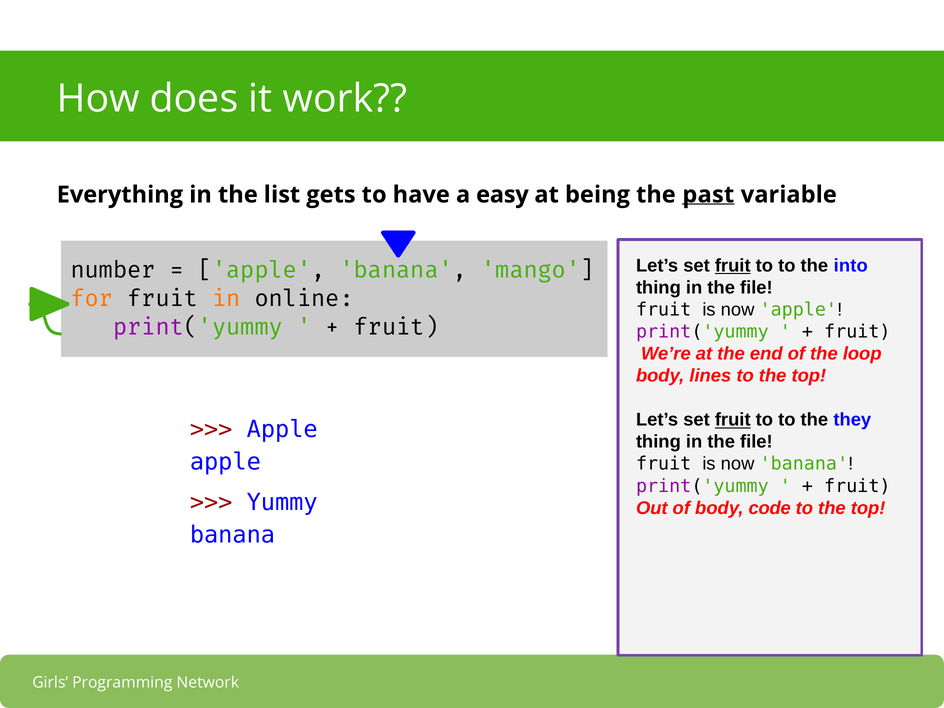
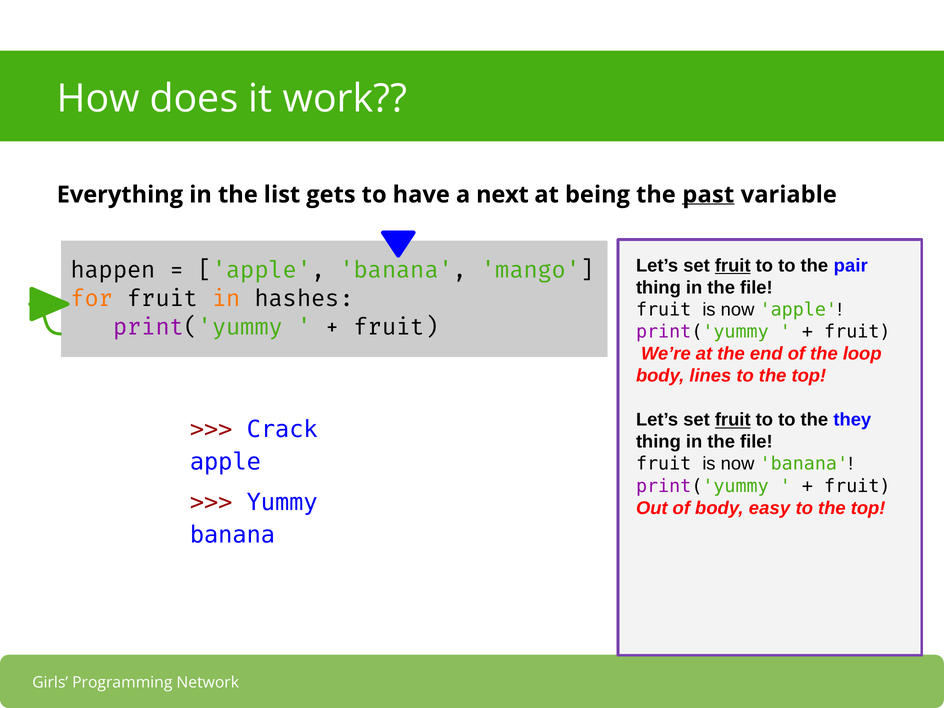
easy: easy -> next (502, 195)
into: into -> pair (851, 266)
number: number -> happen (113, 270)
online: online -> hashes (304, 298)
Apple: Apple -> Crack (282, 429)
code: code -> easy (769, 508)
